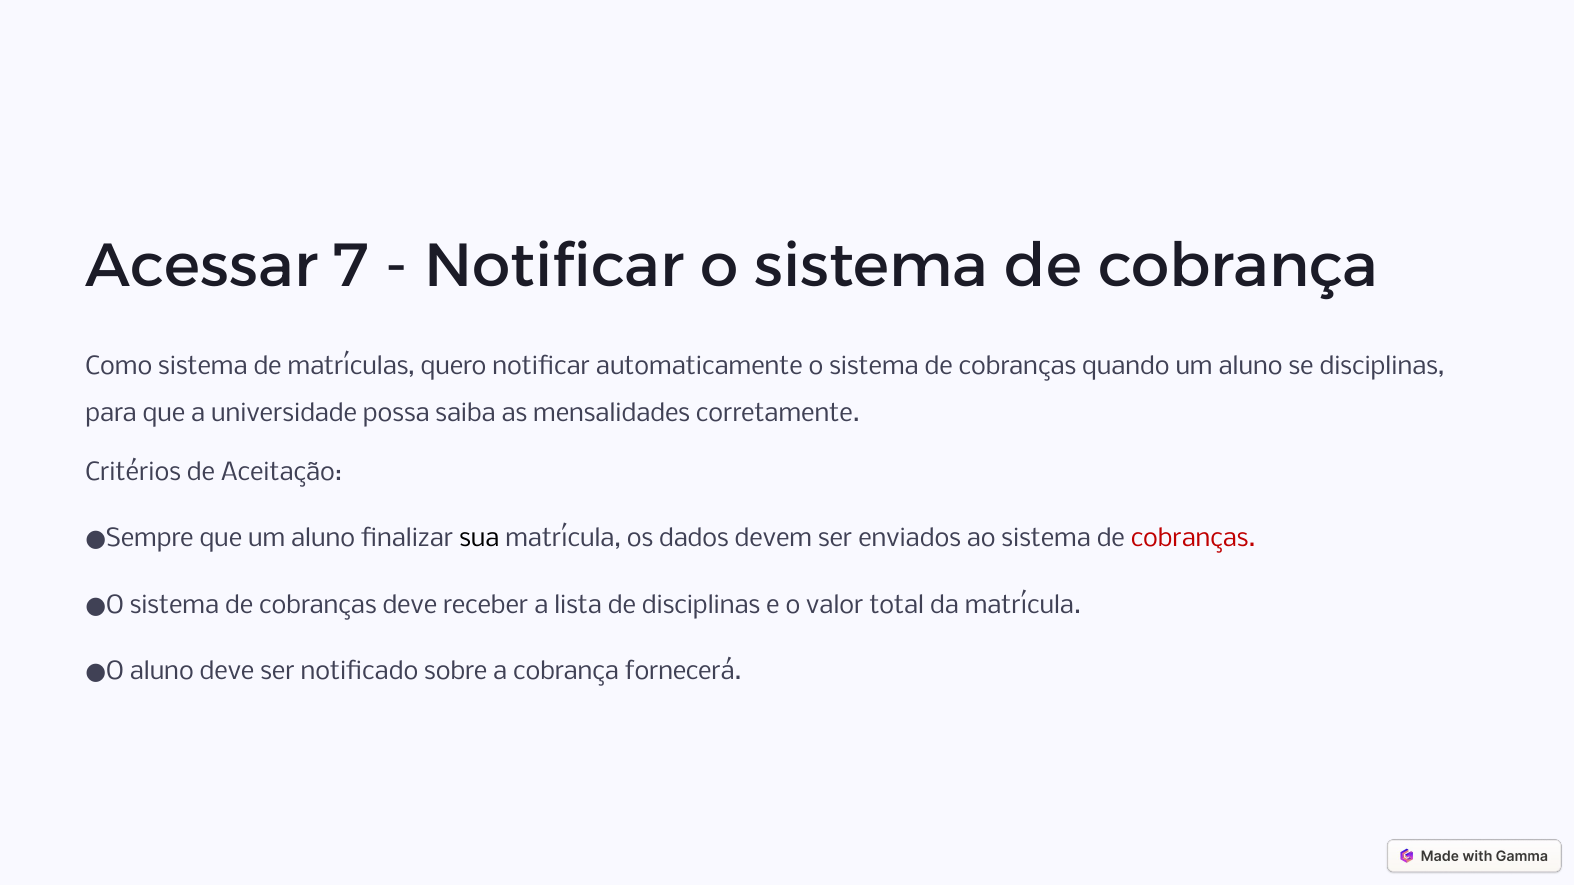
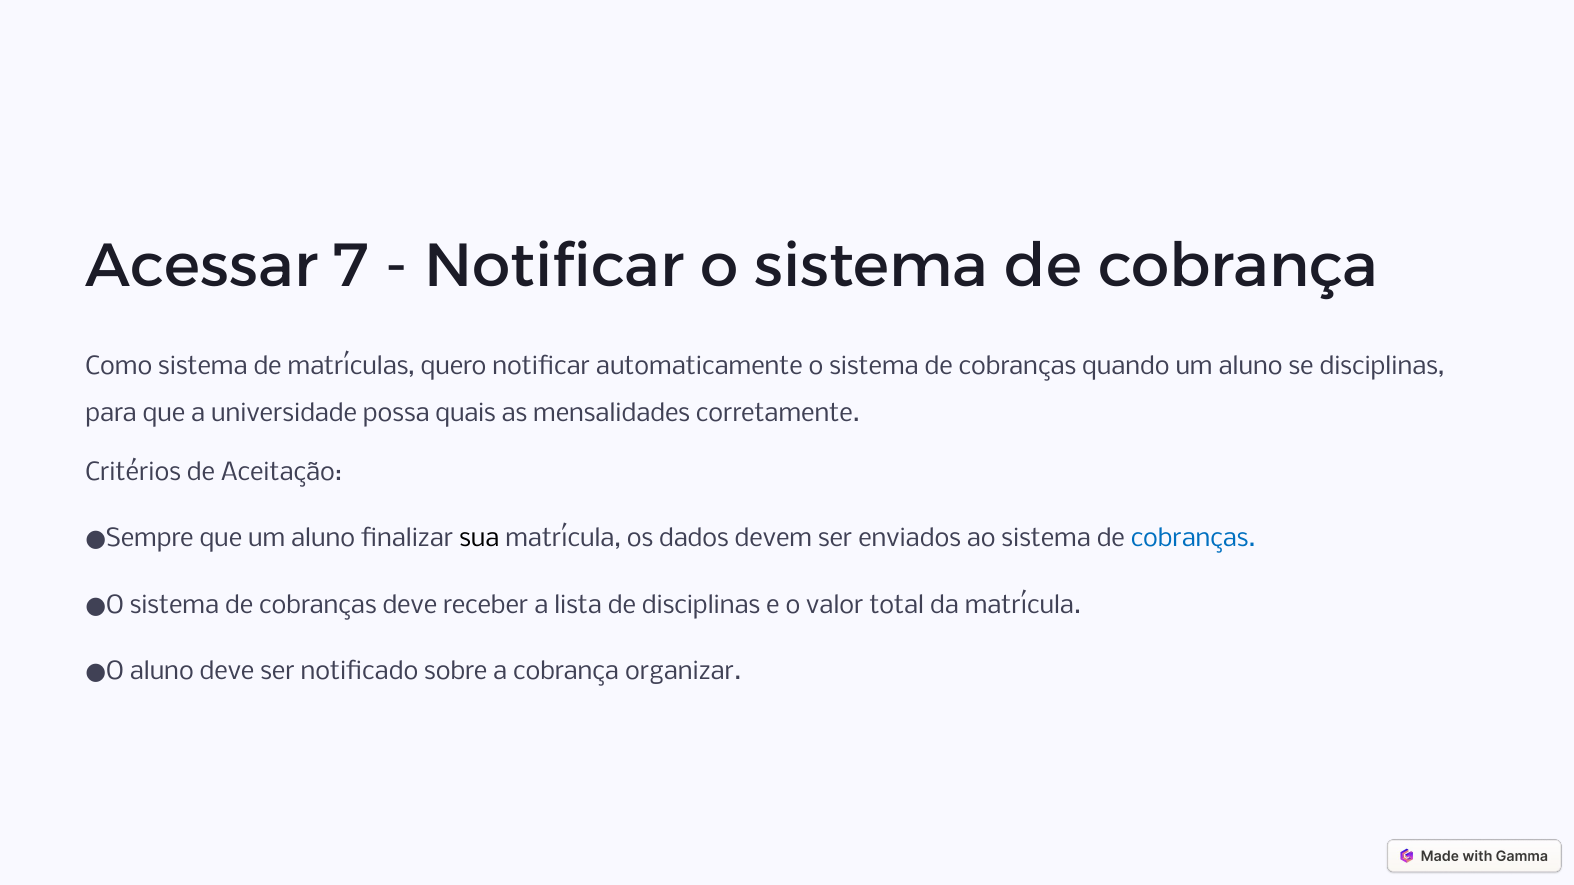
saiba: saiba -> quais (466, 413)
cobranças colour: red -> blue (1193, 539)
fornecerá: fornecerá -> organizar (683, 672)
